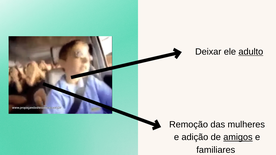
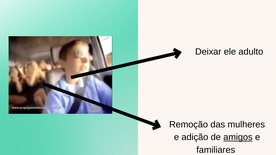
adulto underline: present -> none (251, 52)
